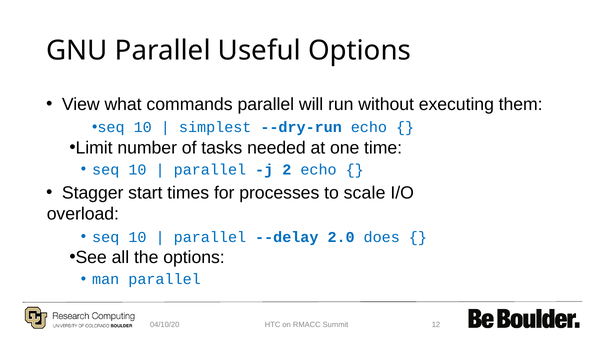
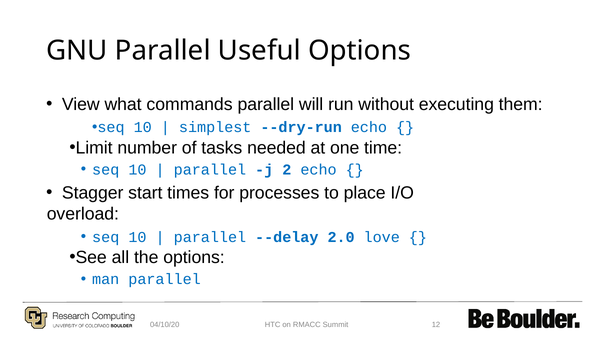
scale: scale -> place (365, 193)
does: does -> love (382, 237)
